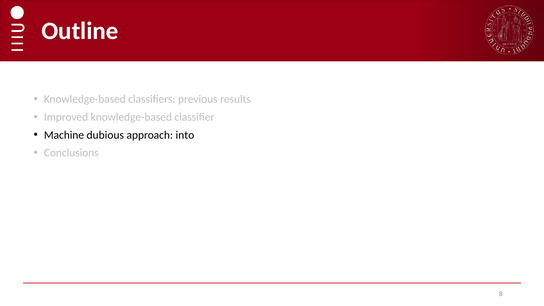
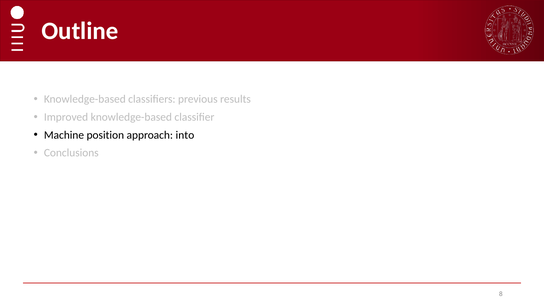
dubious: dubious -> position (105, 135)
